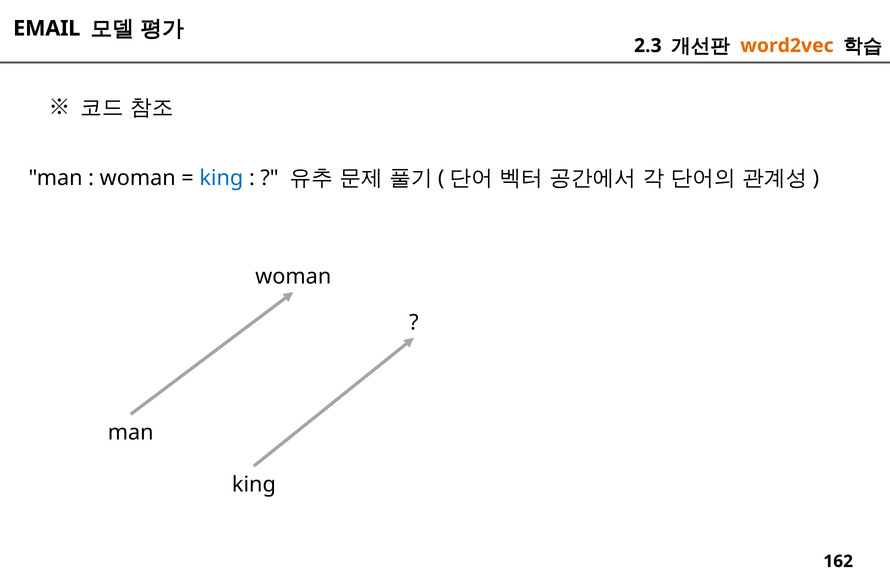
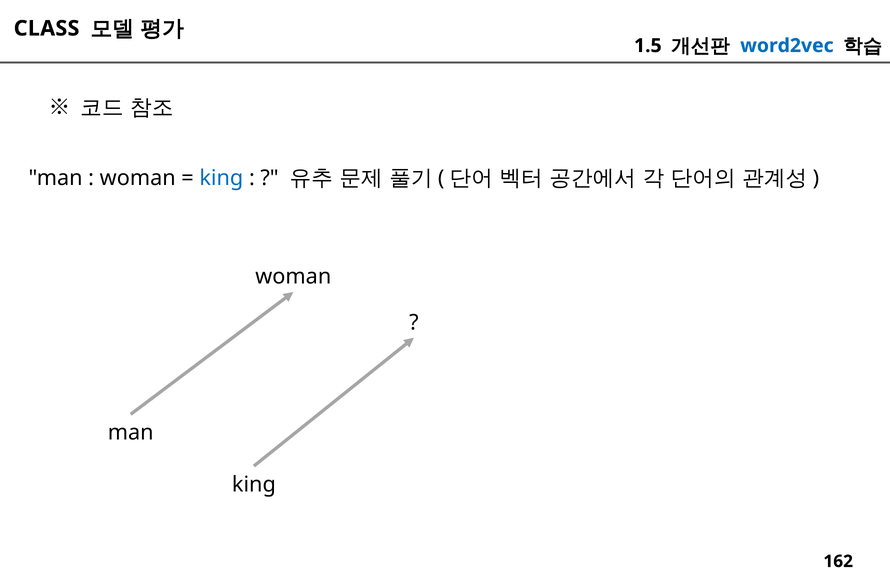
EMAIL: EMAIL -> CLASS (47, 28)
2.3: 2.3 -> 1.5 (648, 46)
word2vec colour: orange -> blue (787, 46)
